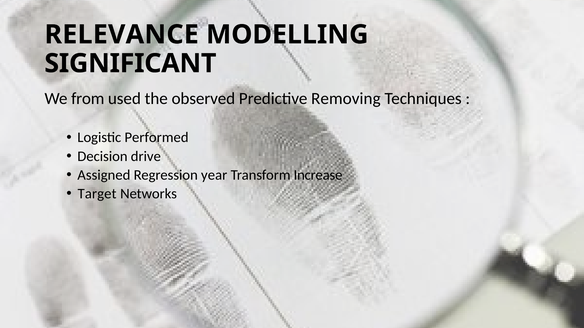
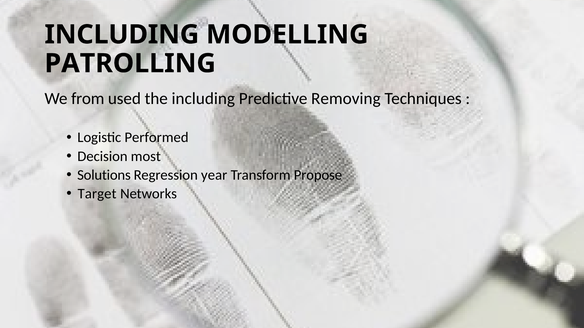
RELEVANCE: RELEVANCE -> INCLUDING (122, 35)
SIGNIFICANT: SIGNIFICANT -> PATROLLING (130, 64)
the observed: observed -> including (203, 99)
drive: drive -> most (146, 156)
Assigned: Assigned -> Solutions (104, 175)
Increase: Increase -> Propose (318, 175)
